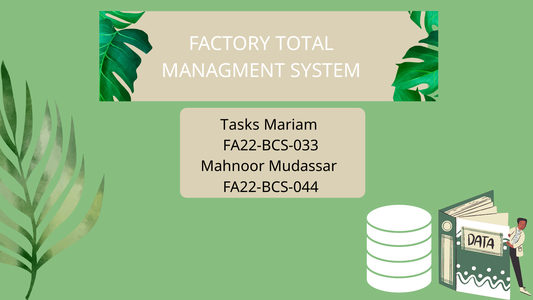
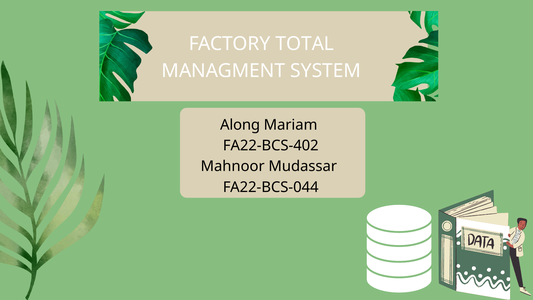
Tasks: Tasks -> Along (240, 125)
FA22-BCS-033: FA22-BCS-033 -> FA22-BCS-402 (271, 146)
